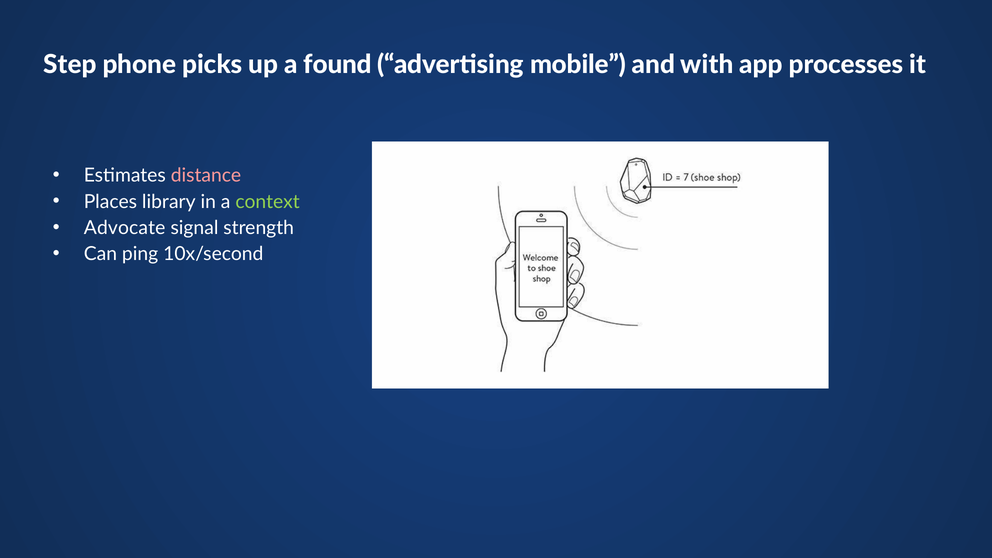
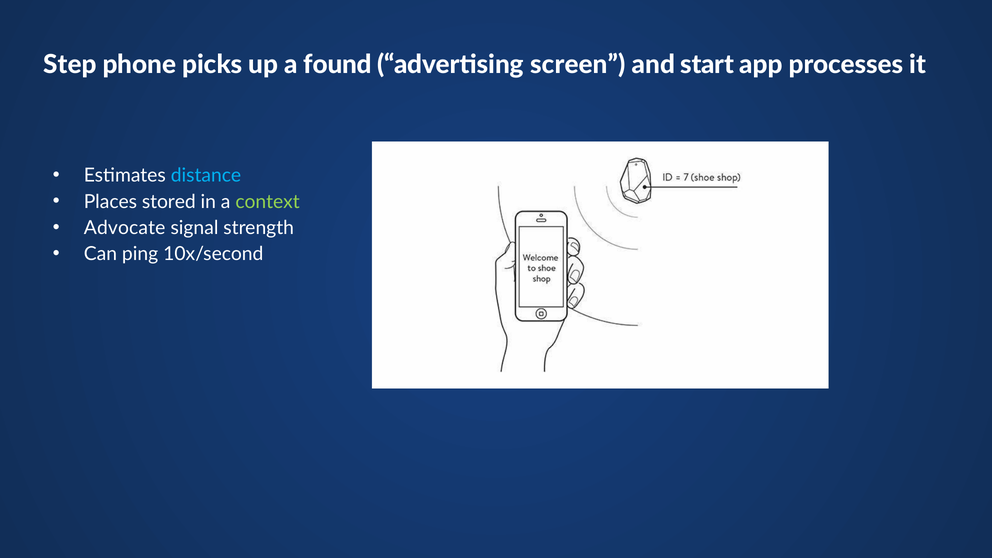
mobile: mobile -> screen (578, 65)
with: with -> start (707, 65)
distance colour: pink -> light blue (206, 176)
library: library -> stored (169, 202)
